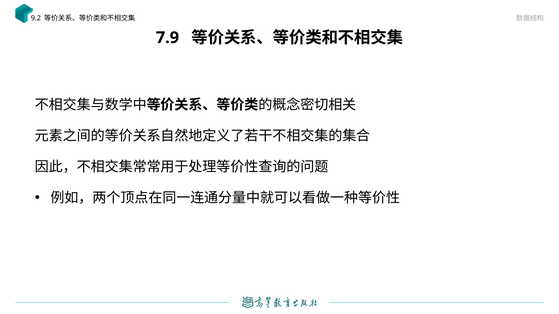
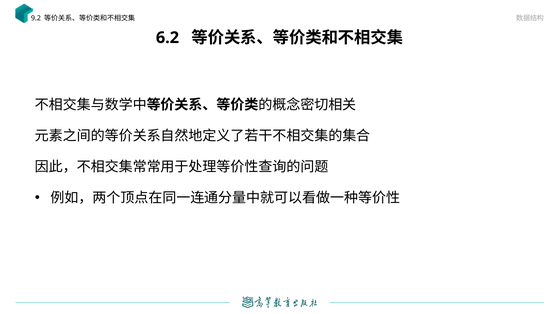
7.9: 7.9 -> 6.2 (167, 38)
